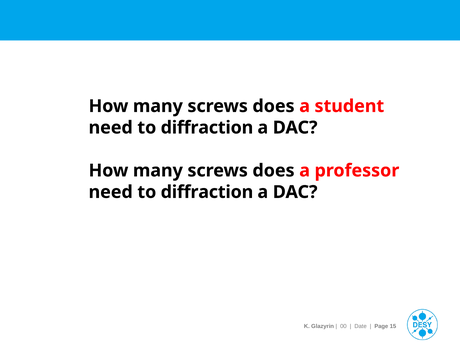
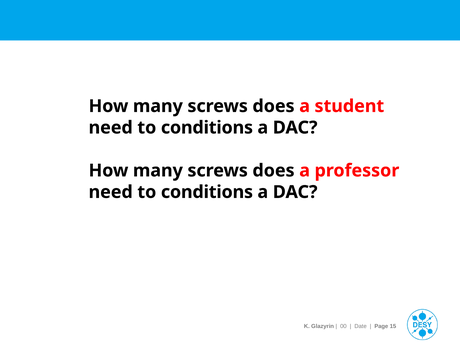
diffraction: diffraction -> conditions (207, 128)
diffraction: diffraction -> conditions (207, 192)
